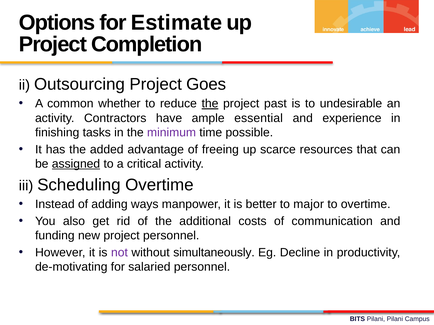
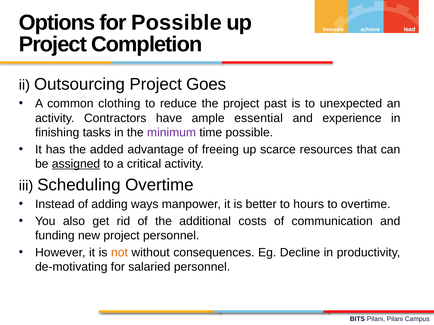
for Estimate: Estimate -> Possible (176, 23)
whether: whether -> clothing (119, 104)
the underline: present -> none (210, 104)
undesirable: undesirable -> unexpected (351, 104)
major: major -> hours (309, 205)
not colour: purple -> orange (119, 253)
simultaneously: simultaneously -> consequences (214, 253)
